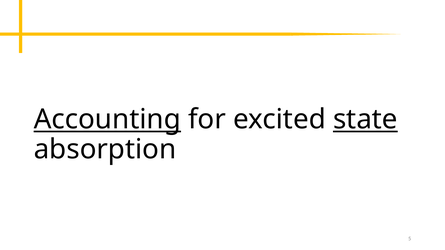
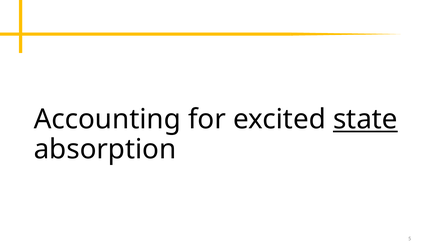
Accounting underline: present -> none (107, 120)
